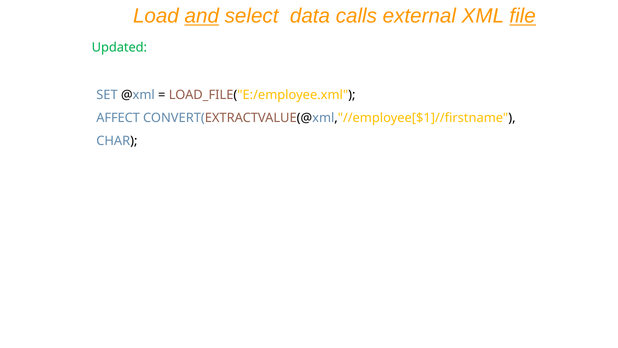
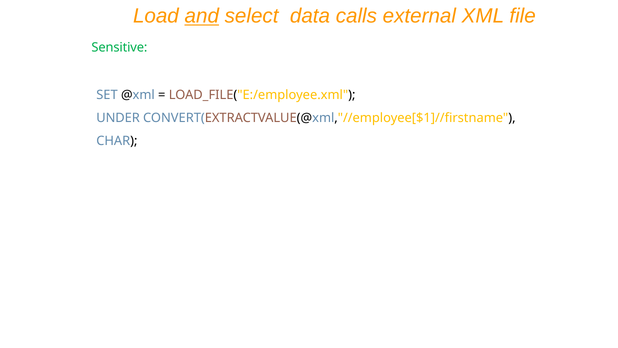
file underline: present -> none (523, 16)
Updated: Updated -> Sensitive (119, 47)
AFFECT: AFFECT -> UNDER (118, 118)
